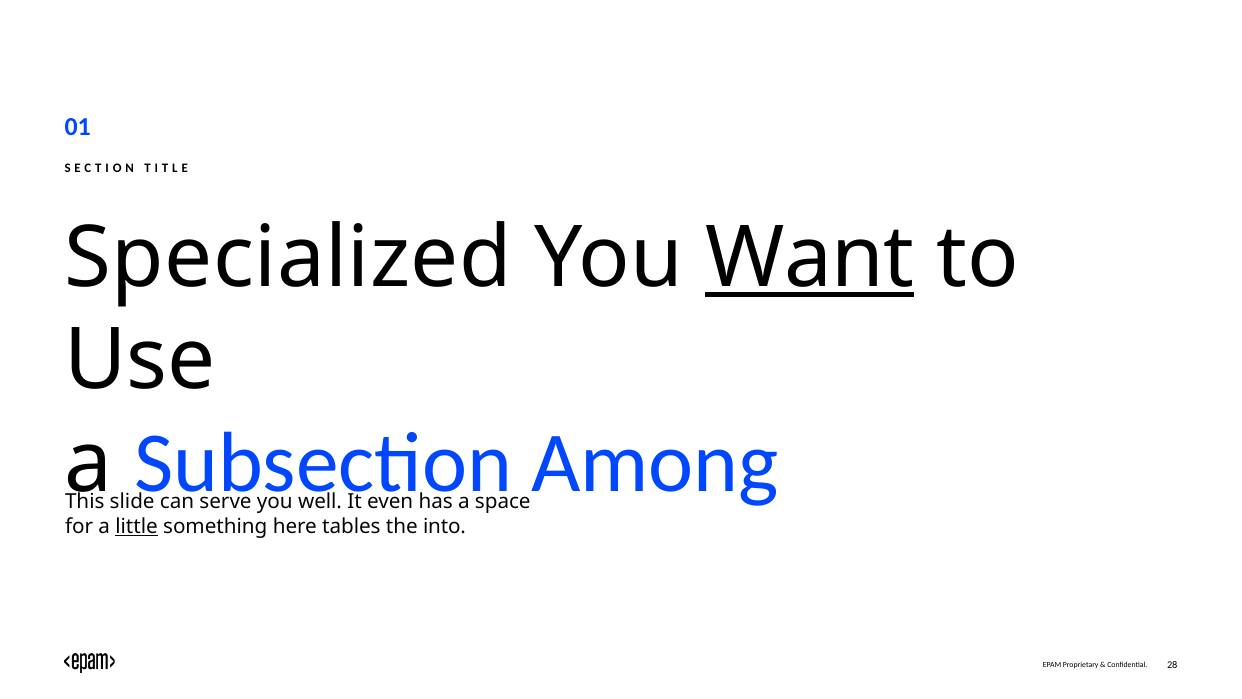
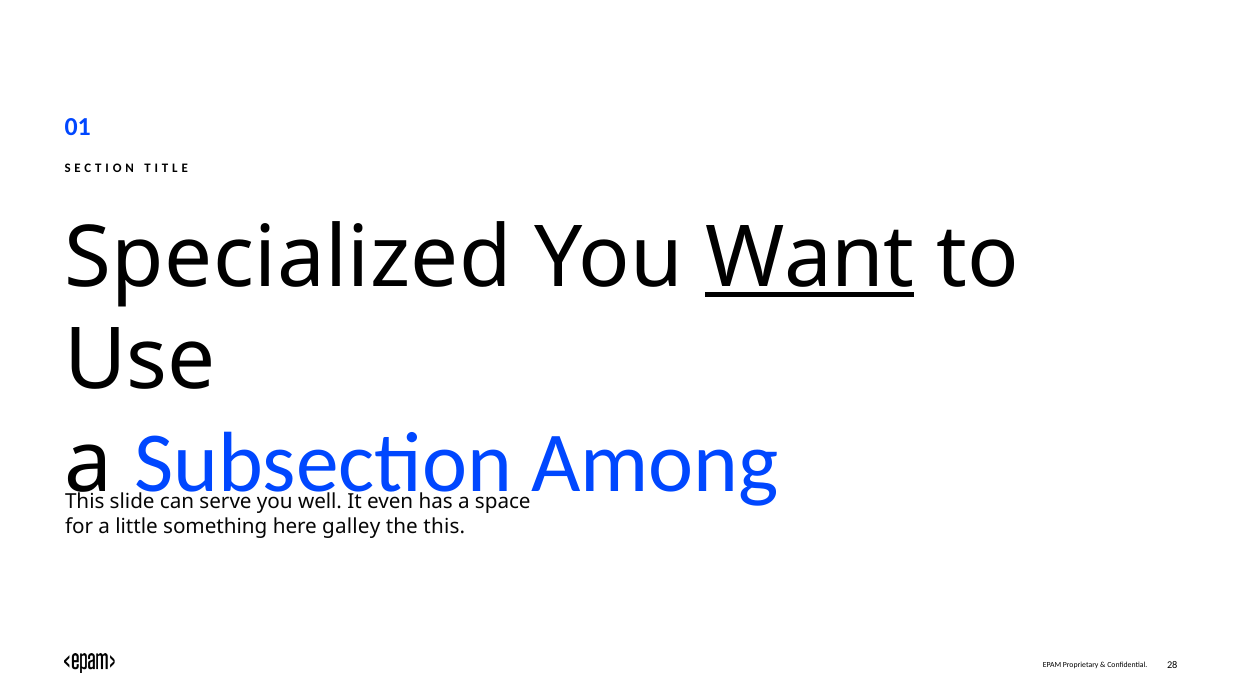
little underline: present -> none (137, 526)
tables: tables -> galley (351, 526)
the into: into -> this (444, 526)
